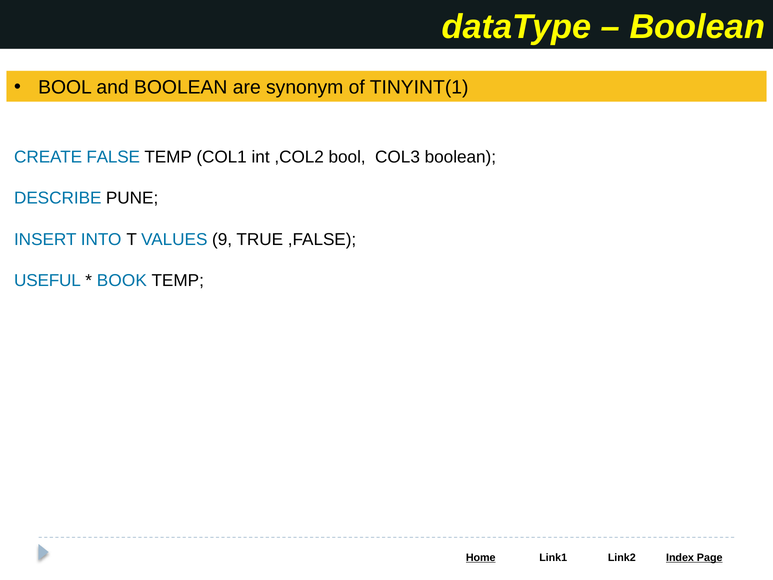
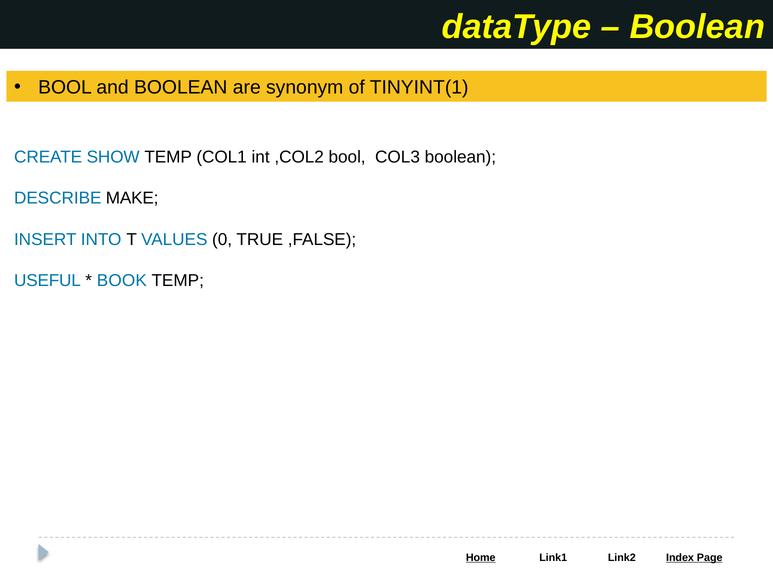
FALSE: FALSE -> SHOW (113, 157)
PUNE: PUNE -> MAKE (132, 198)
9: 9 -> 0 (222, 239)
